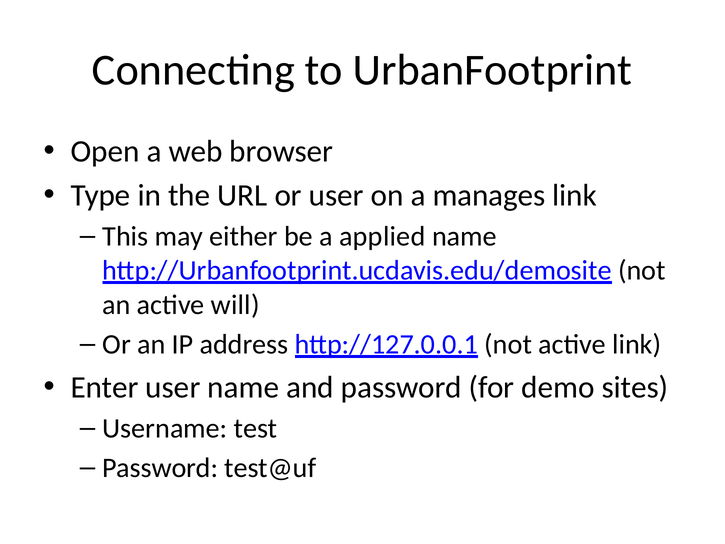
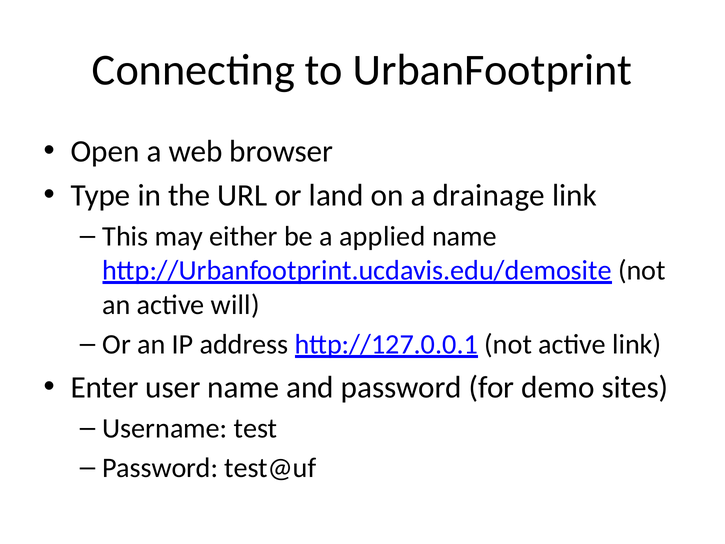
or user: user -> land (336, 195)
manages: manages -> drainage (489, 195)
